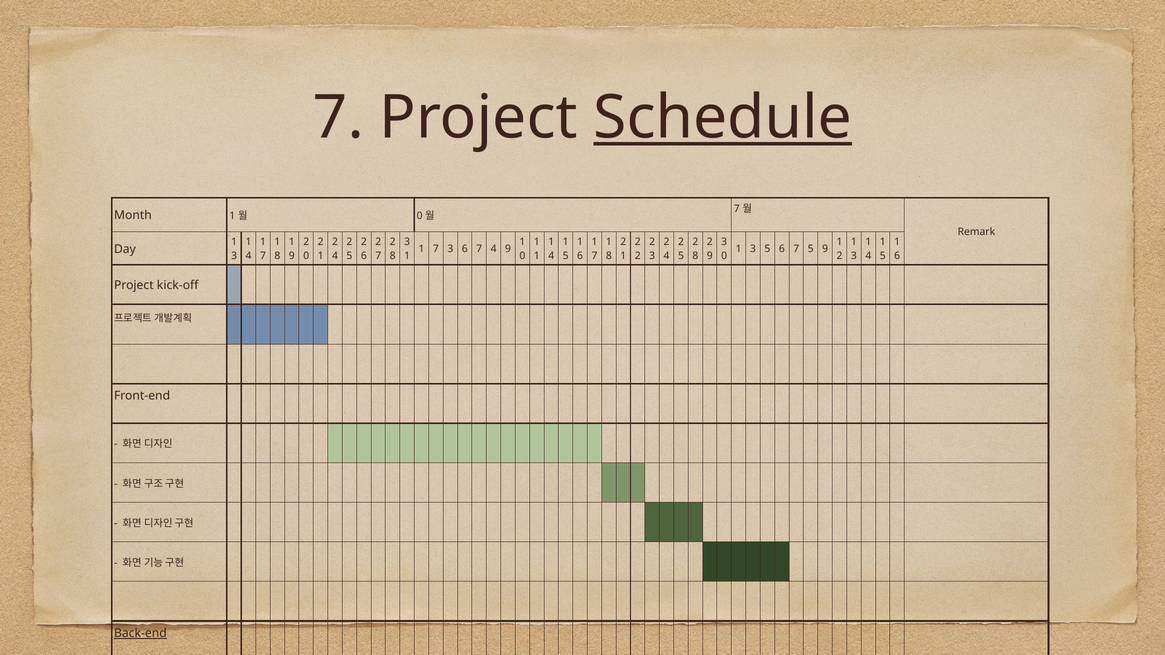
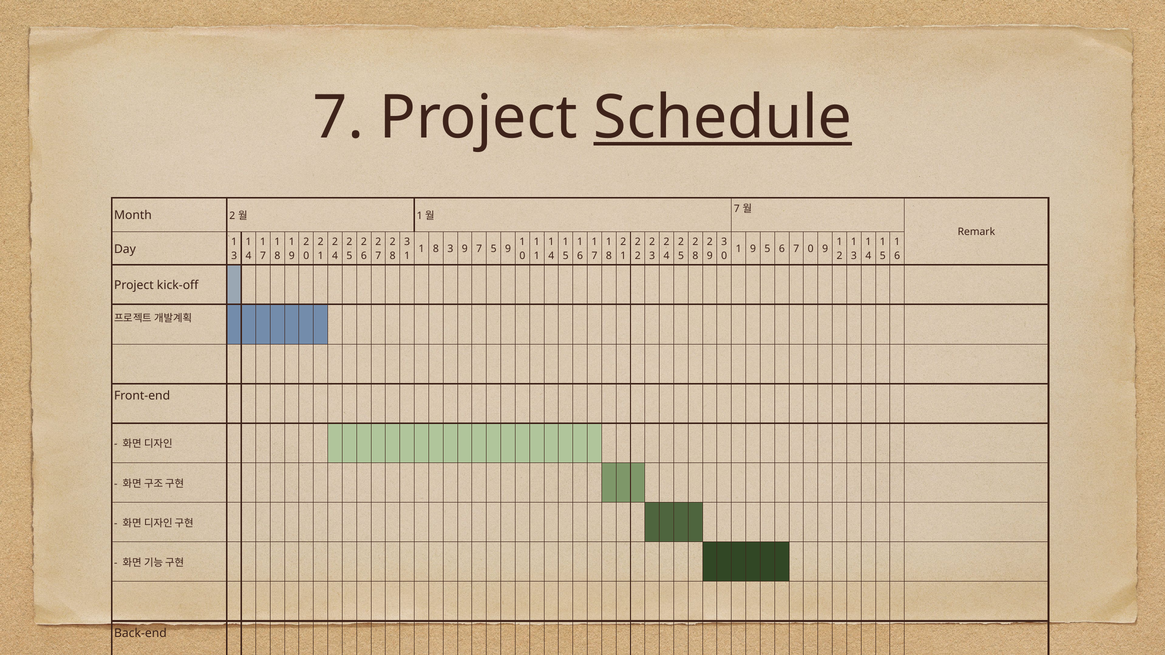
Month 1: 1 -> 2 (232, 216)
0: 0 -> 1 (420, 216)
7: 7 -> 8 (436, 249)
3 6: 6 -> 9 (465, 249)
7 4: 4 -> 5 (494, 249)
3: 3 -> 9 (753, 249)
7 5: 5 -> 0 (811, 249)
Back-end underline: present -> none (140, 634)
